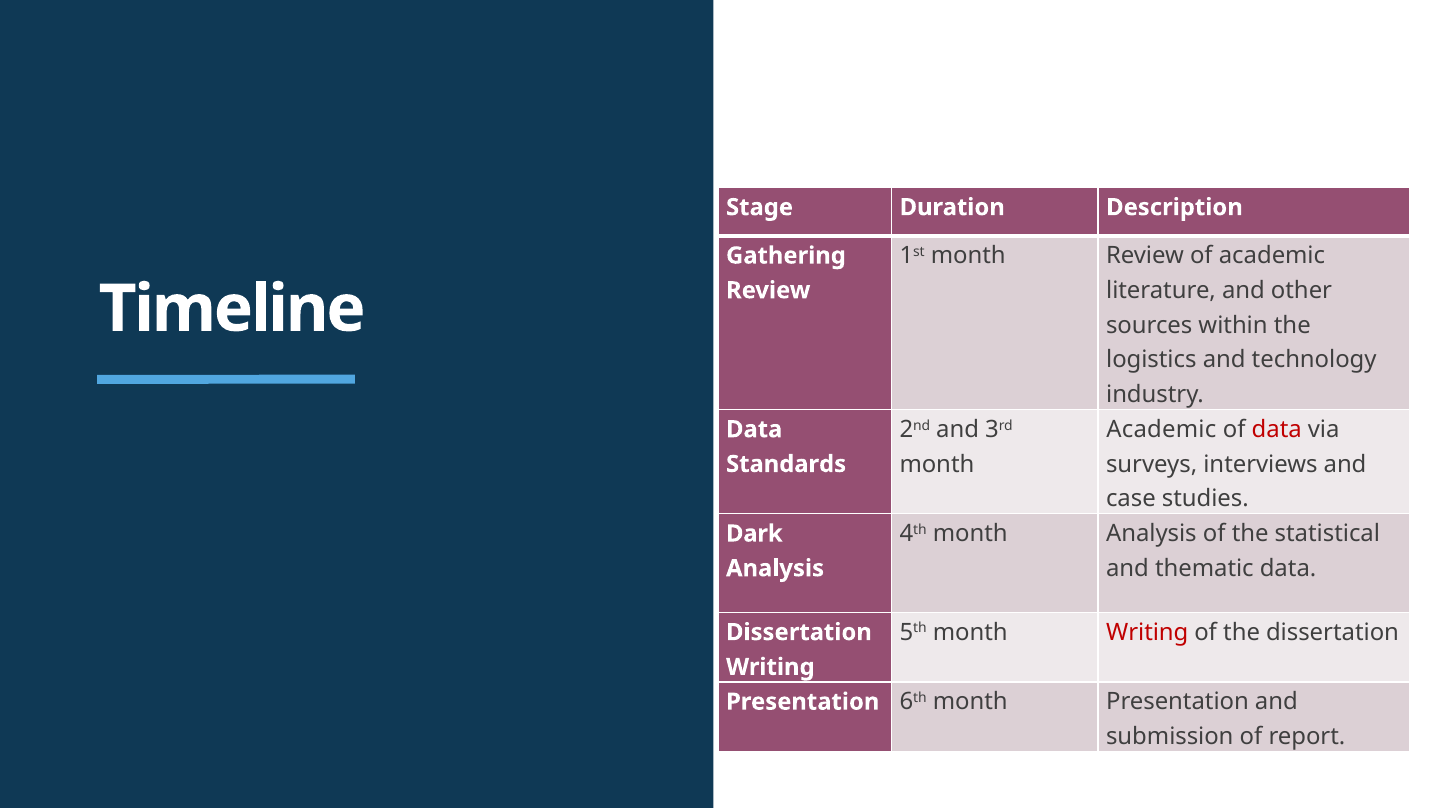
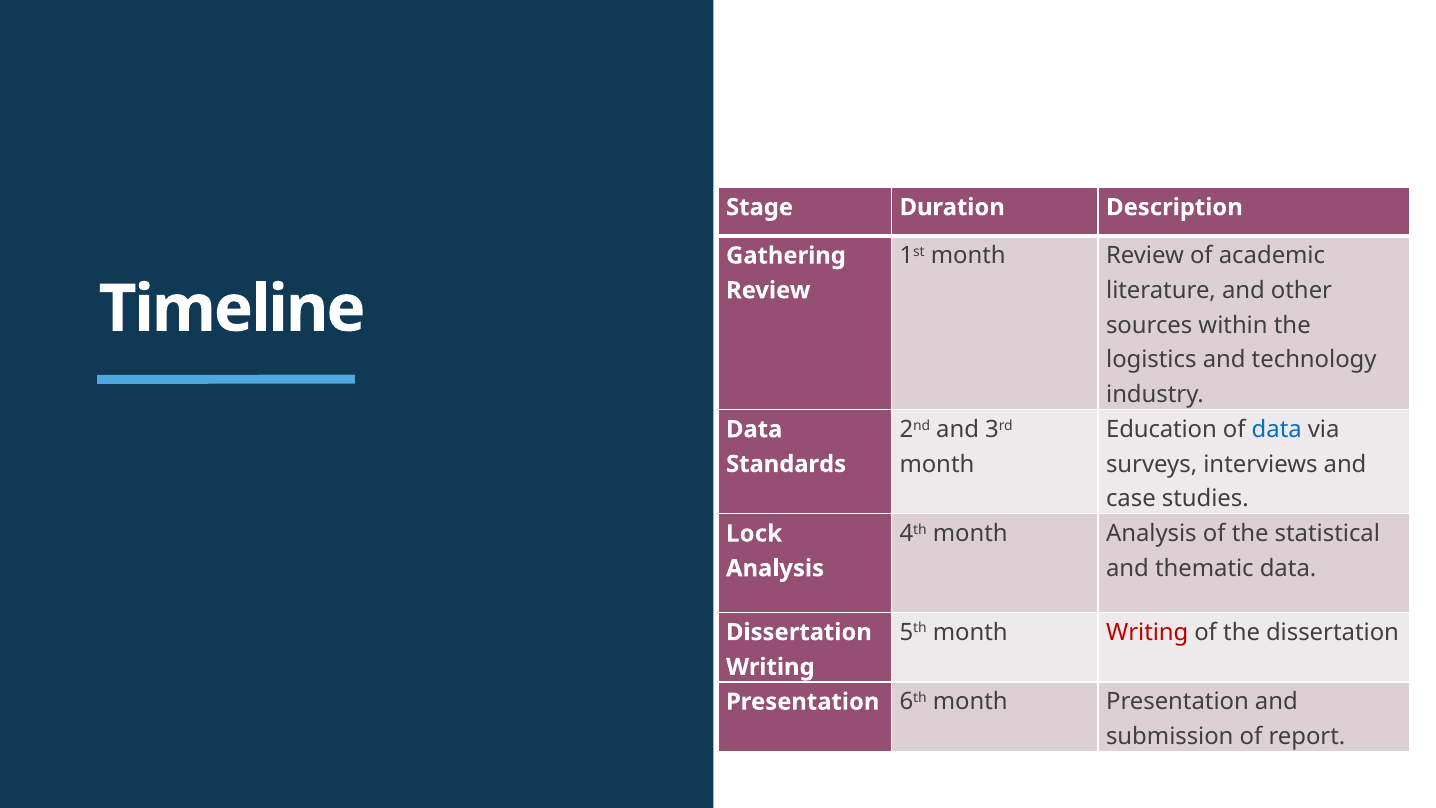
Academic: Academic -> Education (1162, 429)
data colour: red -> blue (1277, 429)
Dark: Dark -> Lock (754, 533)
